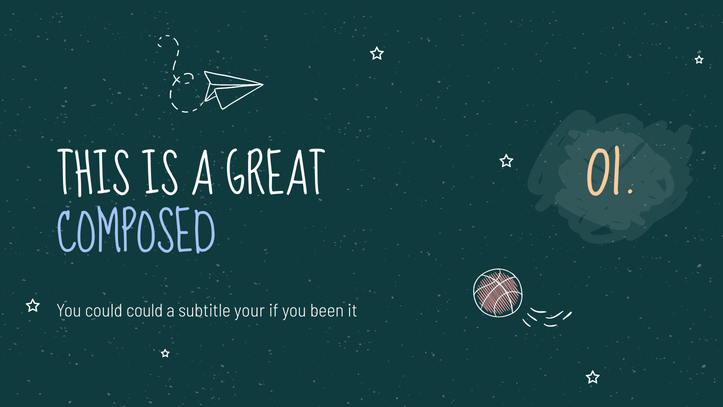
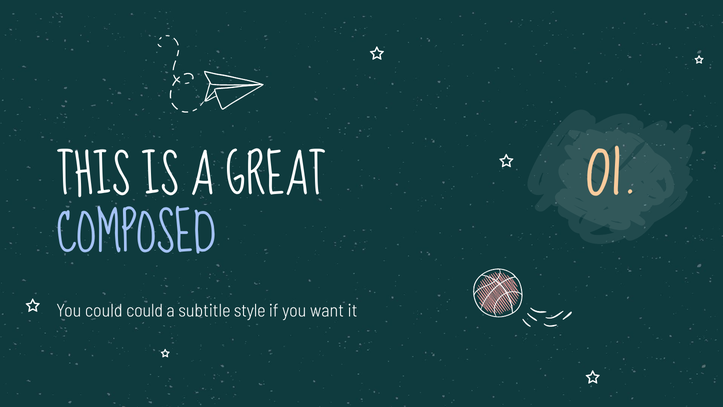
your: your -> style (250, 311)
been: been -> want (327, 311)
